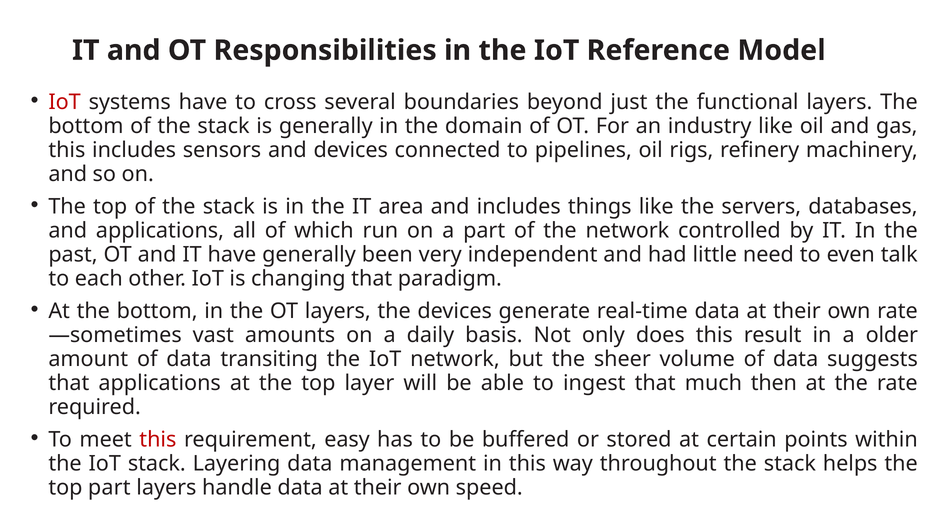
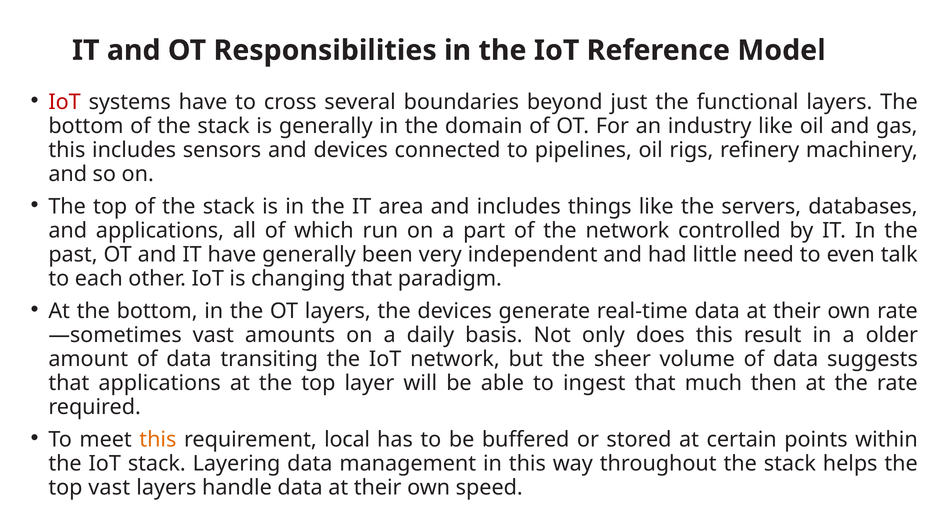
this colour: red -> orange (158, 440)
easy: easy -> local (347, 440)
top part: part -> vast (109, 488)
